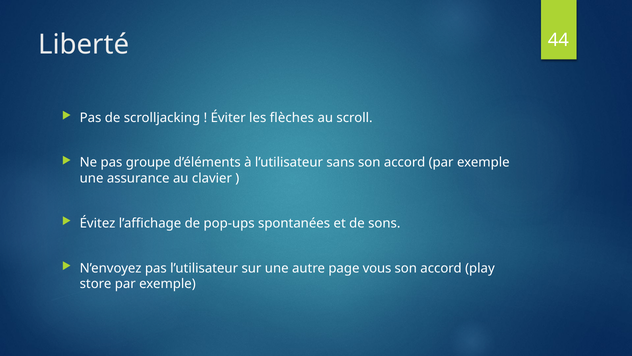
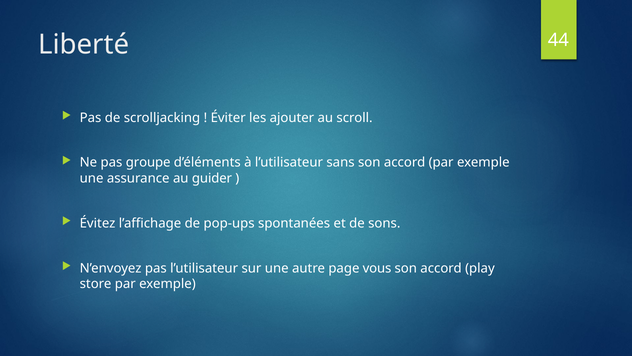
flèches: flèches -> ajouter (292, 118)
clavier: clavier -> guider (212, 178)
